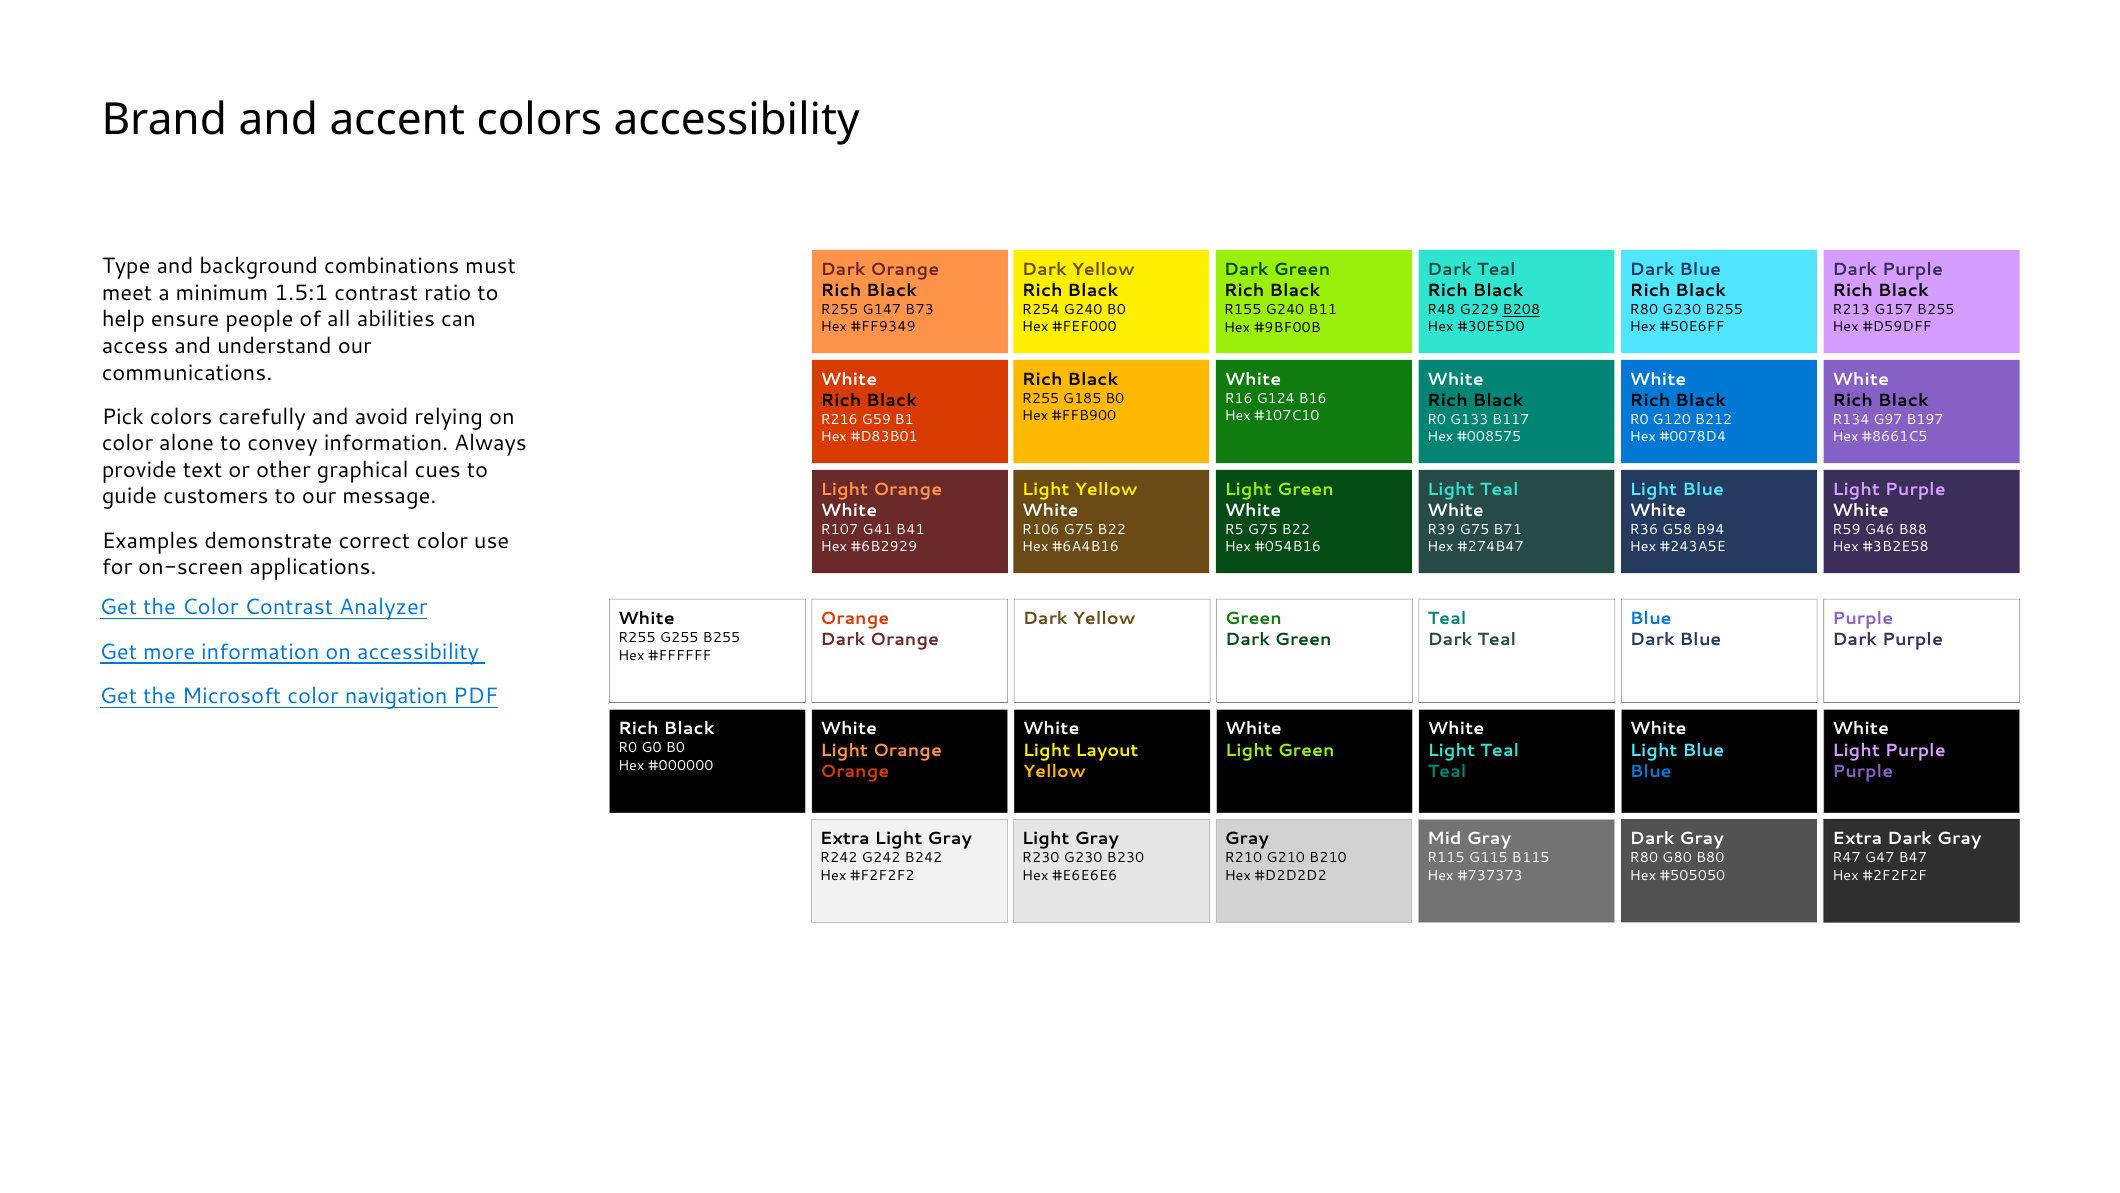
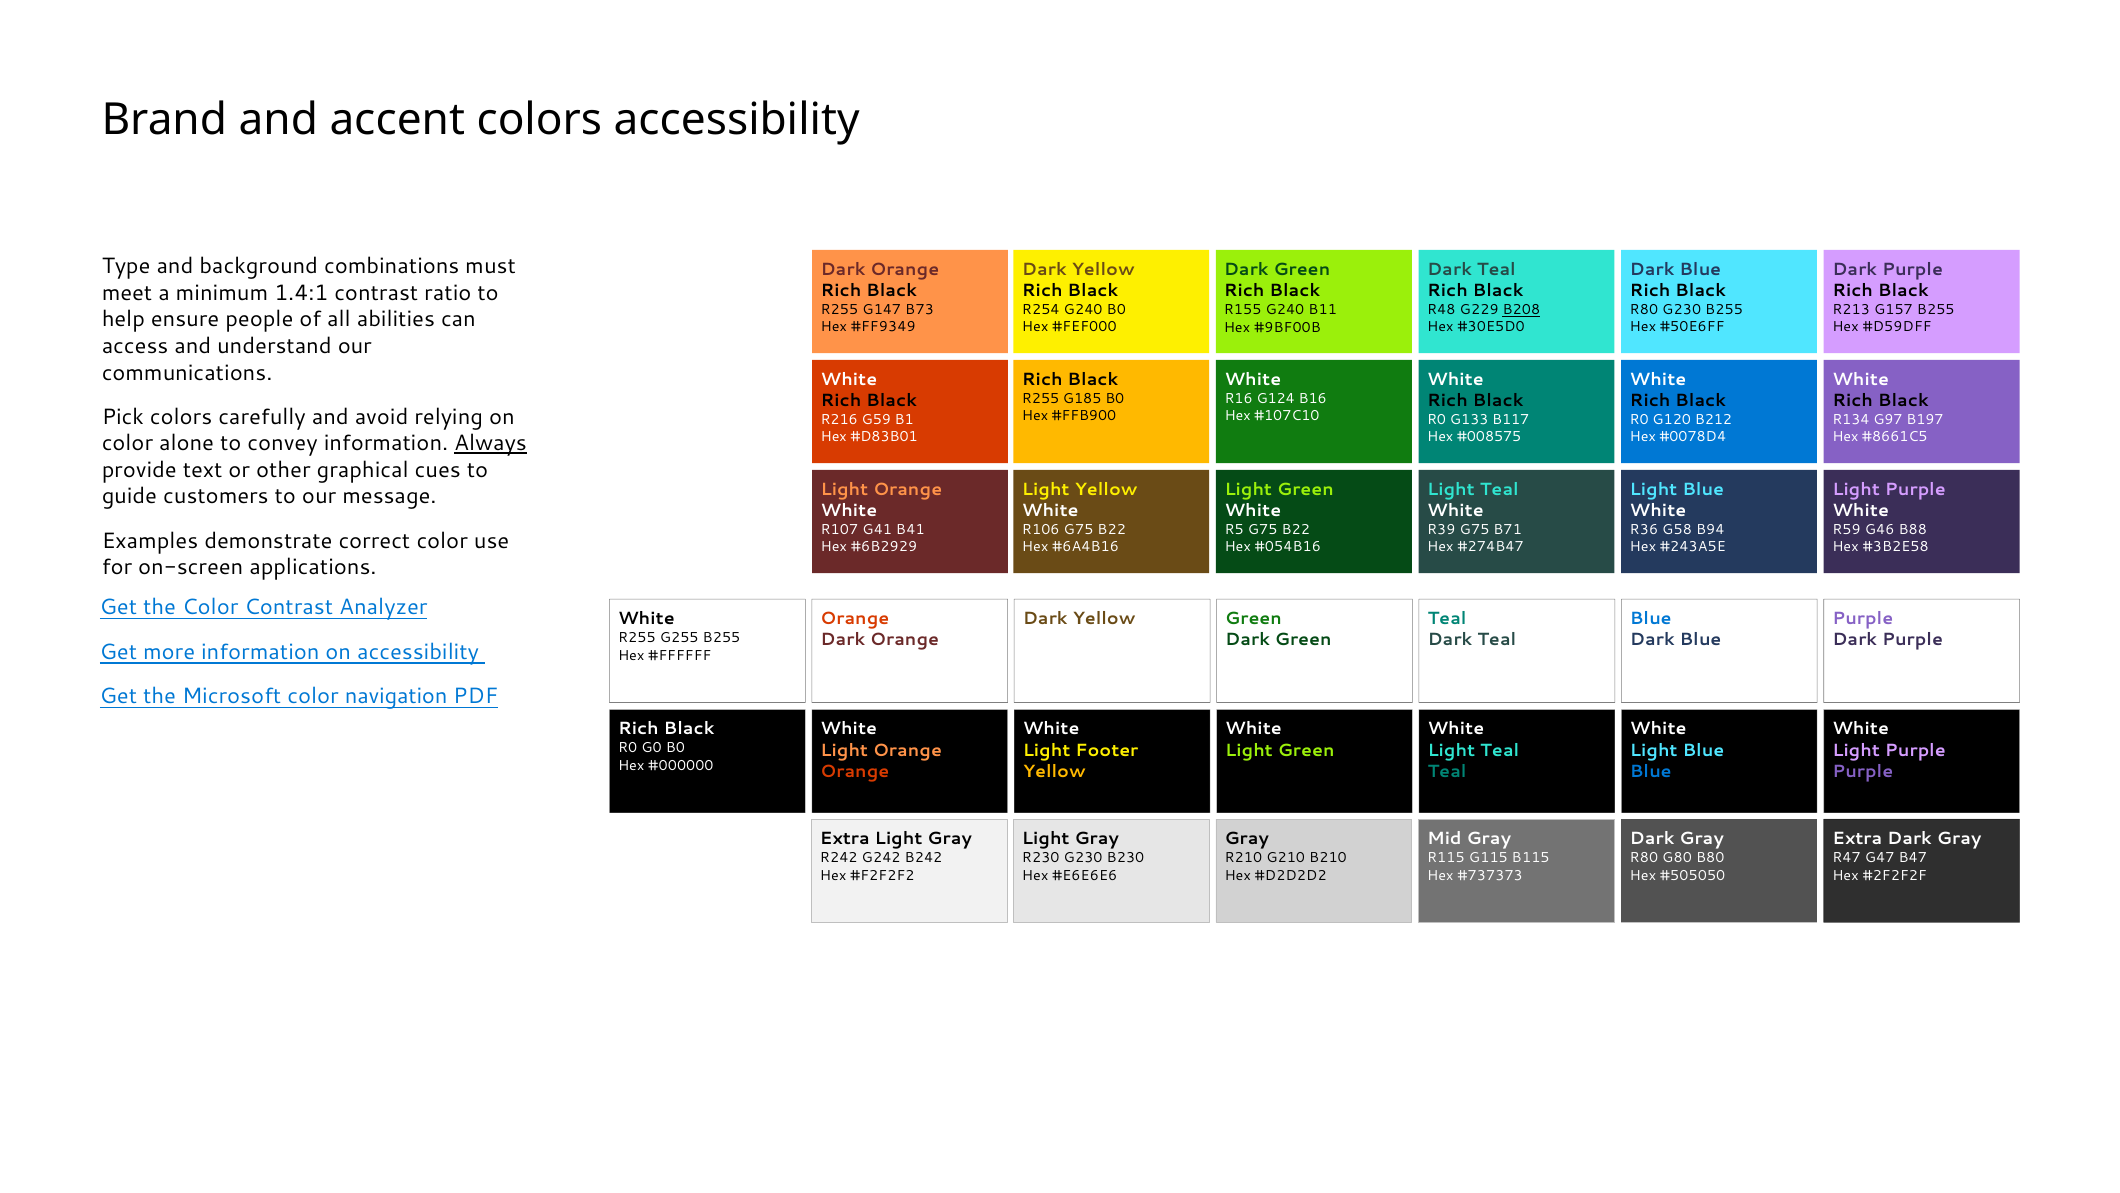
1.5:1: 1.5:1 -> 1.4:1 (301, 293)
Always underline: none -> present (491, 443)
Layout: Layout -> Footer (1107, 750)
